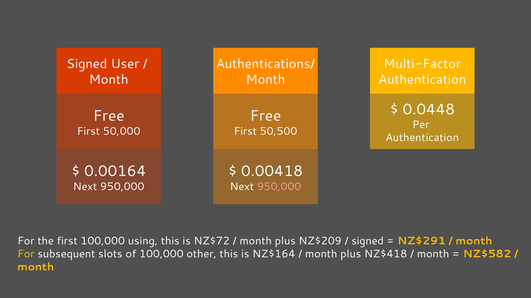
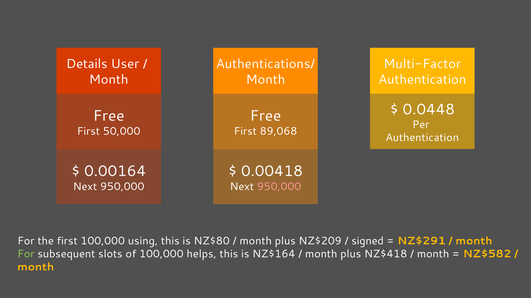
Signed: Signed -> Details (87, 64)
50,500: 50,500 -> 89,068 (278, 131)
NZ$72: NZ$72 -> NZ$80 (212, 241)
For colour: yellow -> light green (26, 254)
other: other -> helps (202, 254)
